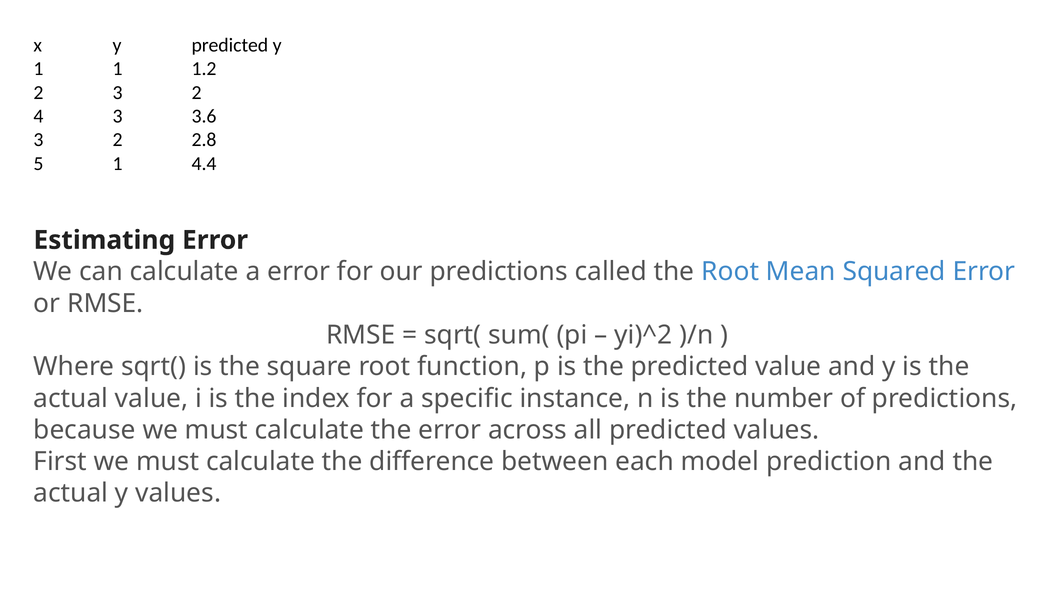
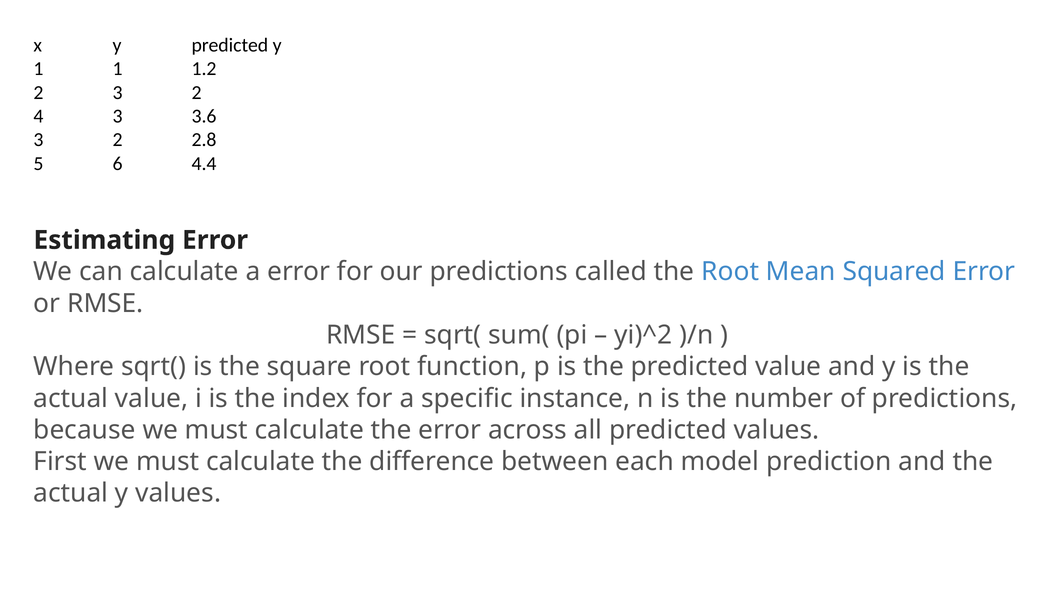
5 1: 1 -> 6 (118, 164)
